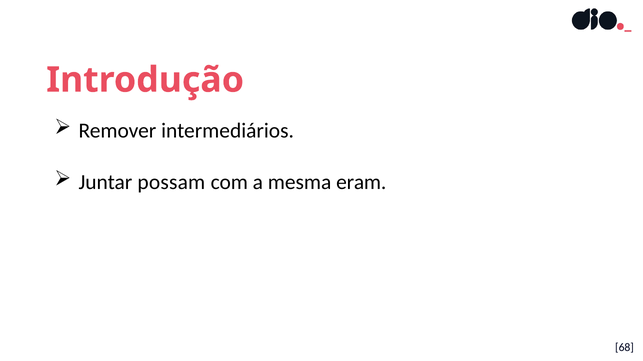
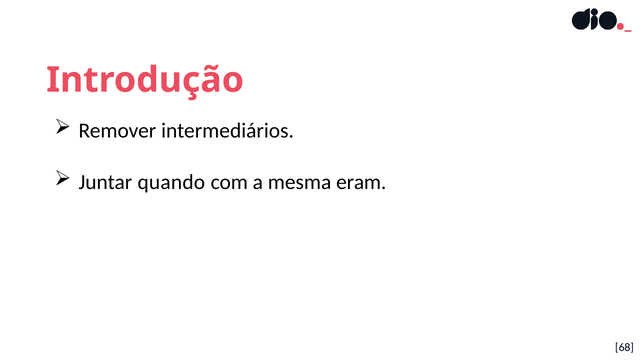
possam: possam -> quando (171, 182)
